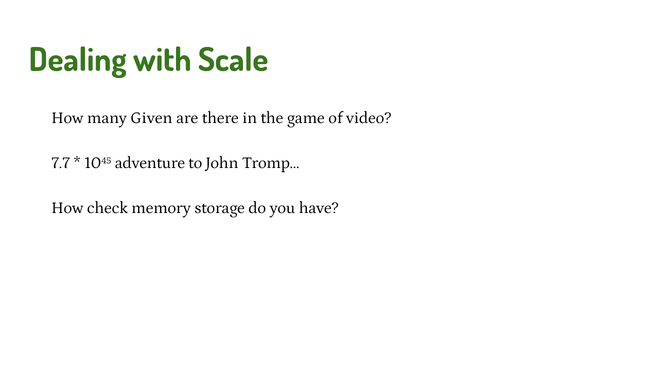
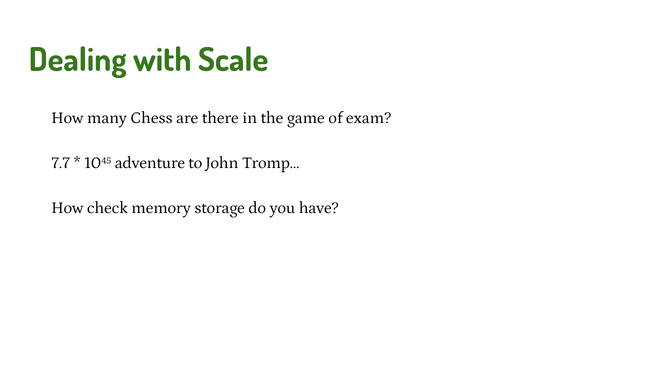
Given: Given -> Chess (151, 118)
video: video -> exam (369, 118)
